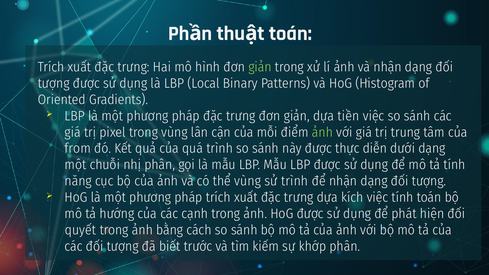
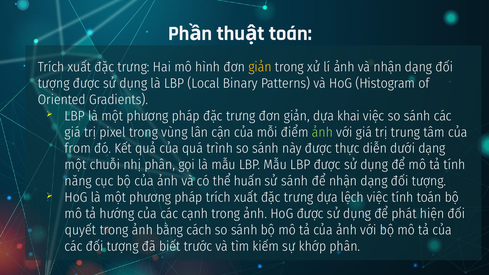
giản colour: light green -> yellow (260, 67)
tiền: tiền -> khai (349, 116)
thể vùng: vùng -> huấn (248, 181)
sử trình: trình -> sánh (295, 181)
kích: kích -> lệch (352, 197)
